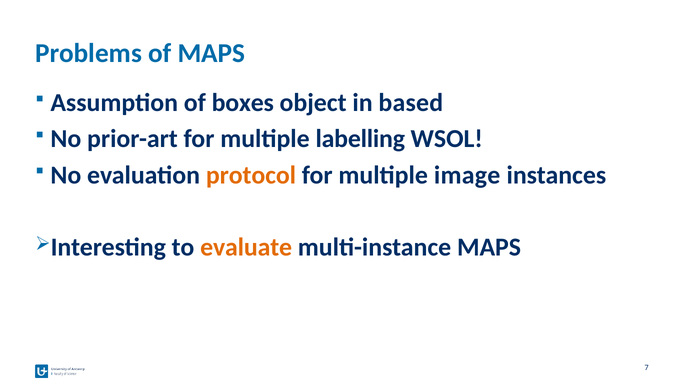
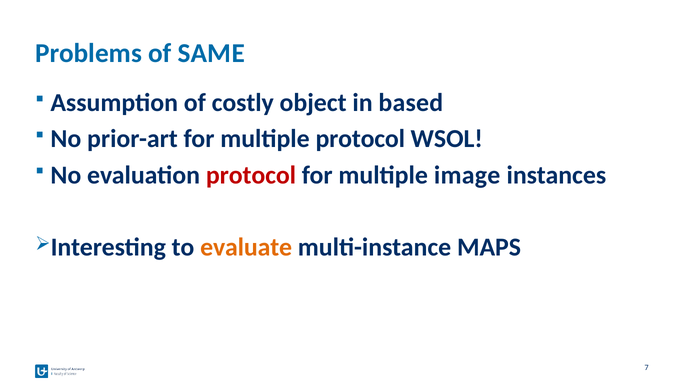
of MAPS: MAPS -> SAME (211, 53)
boxes: boxes -> costly (243, 103)
multiple labelling: labelling -> protocol (360, 139)
protocol colour: orange -> red (251, 175)
